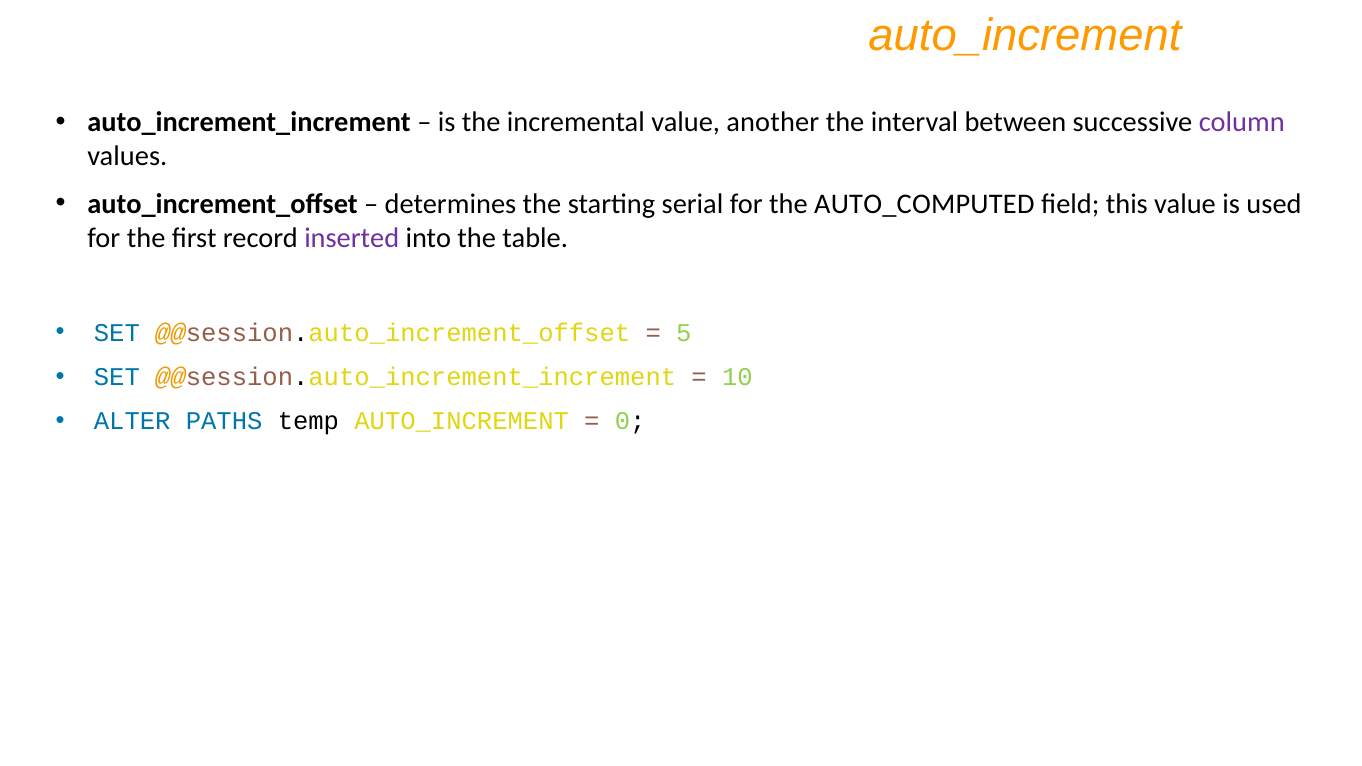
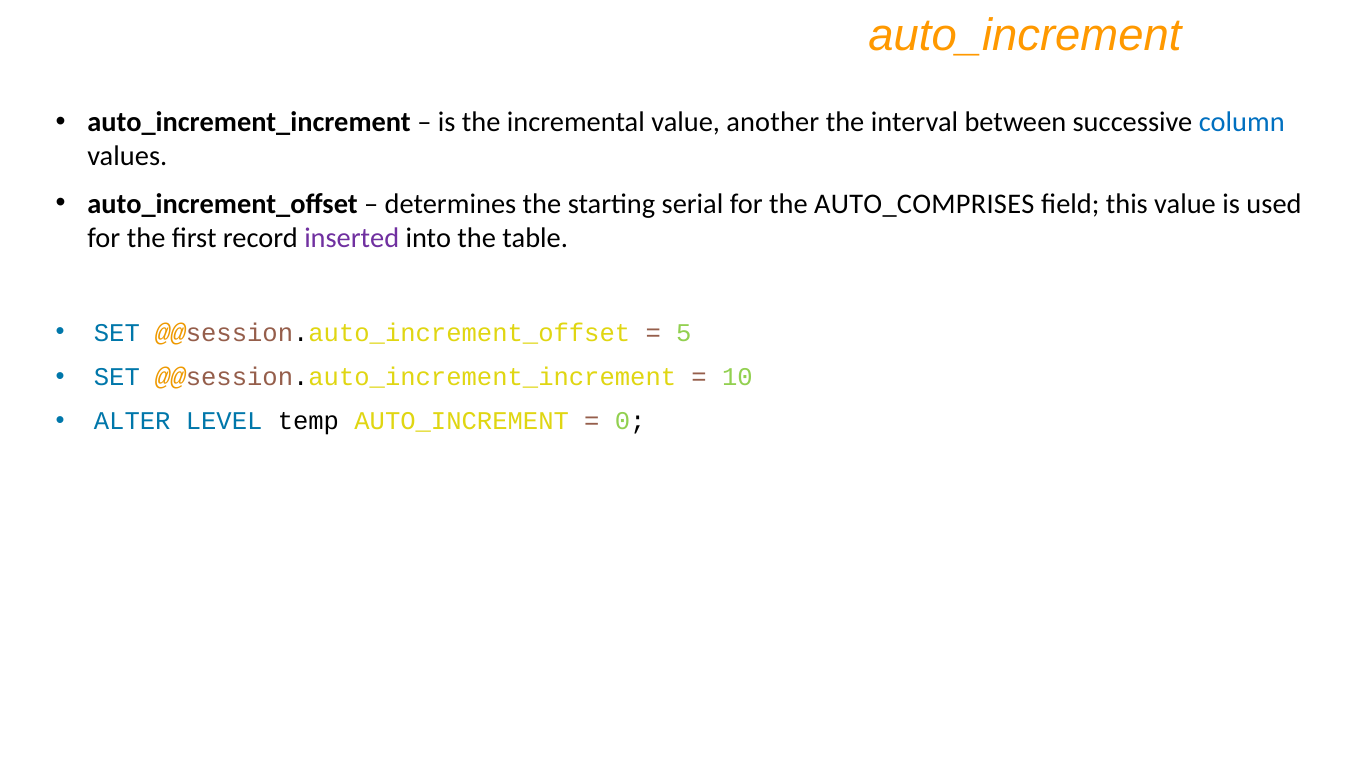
column colour: purple -> blue (1242, 122)
AUTO_COMPUTED: AUTO_COMPUTED -> AUTO_COMPRISES (924, 204)
PATHS: PATHS -> LEVEL (224, 421)
